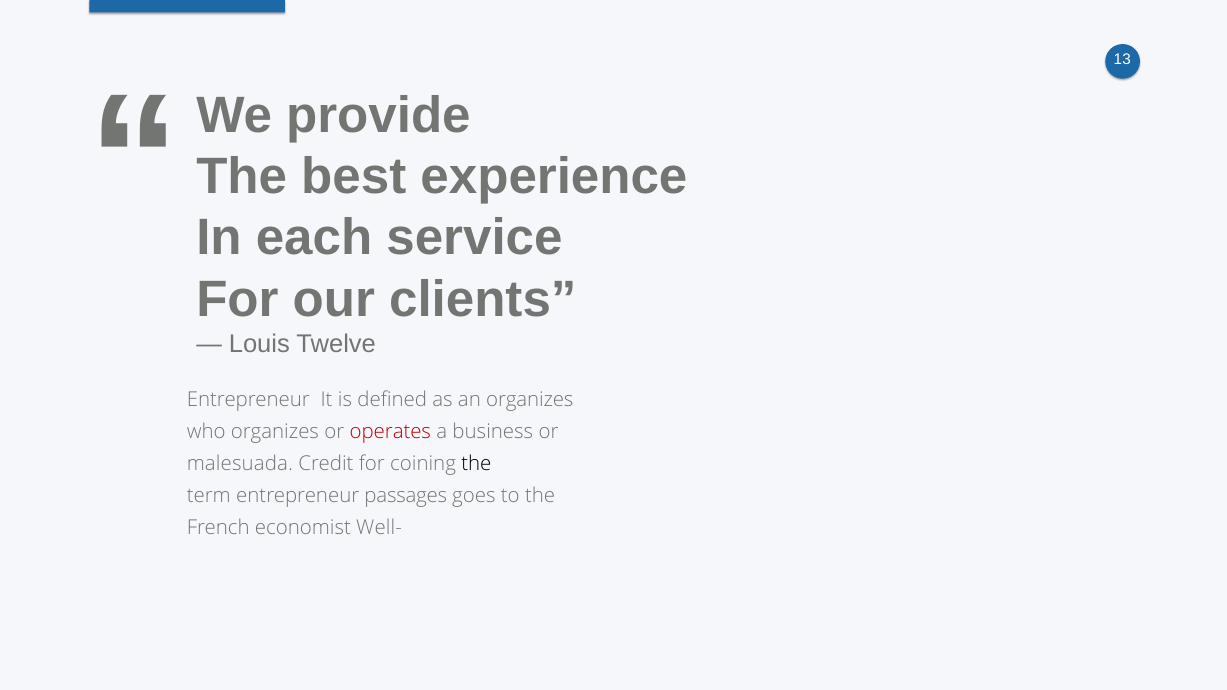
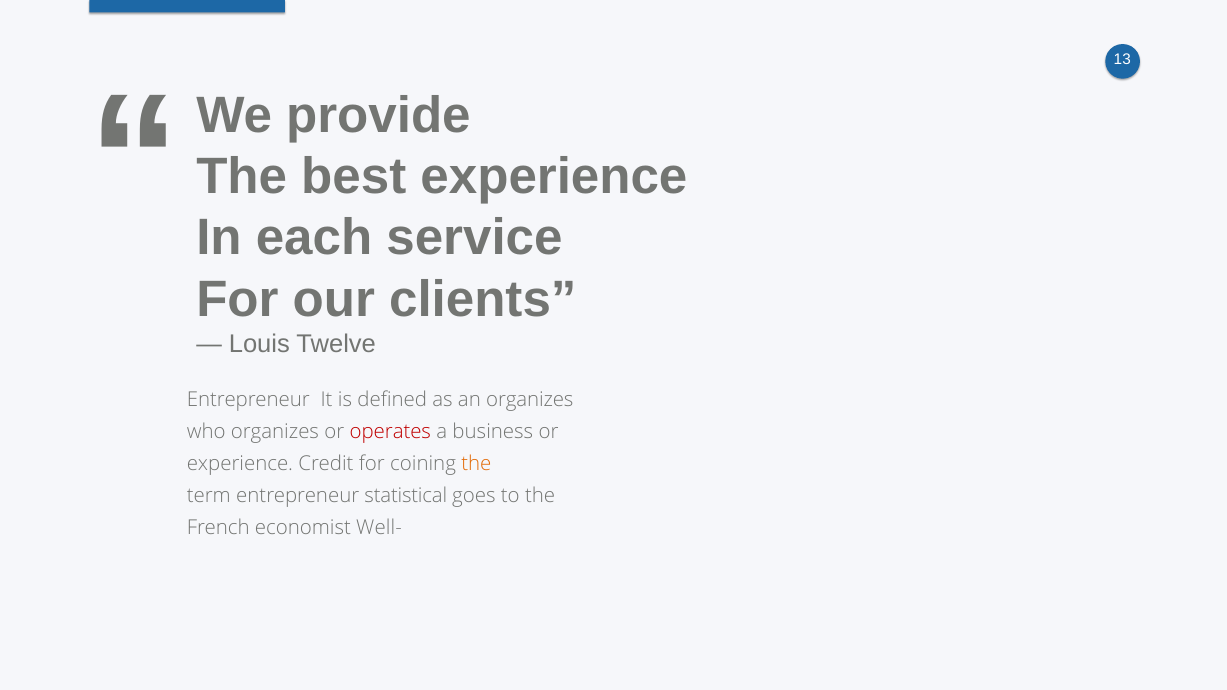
malesuada: malesuada -> experience (240, 464)
the colour: black -> orange (476, 464)
passages: passages -> statistical (406, 496)
